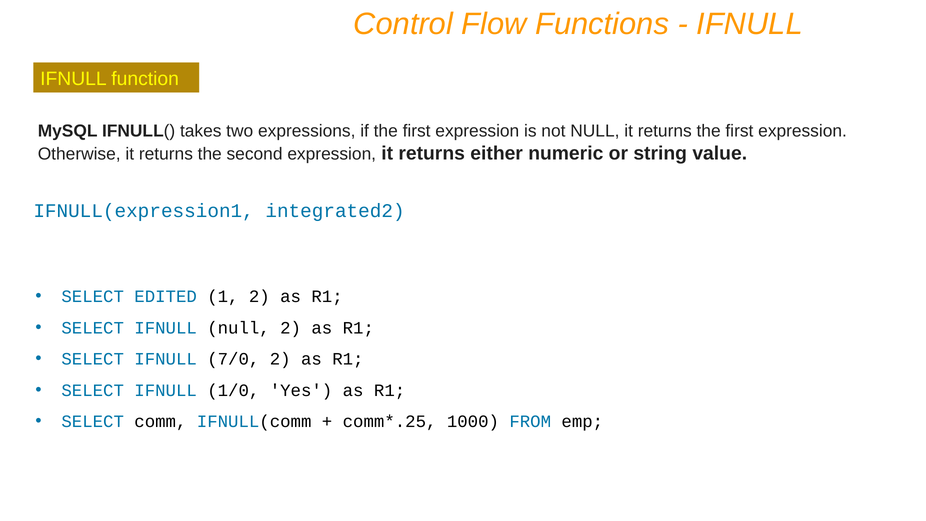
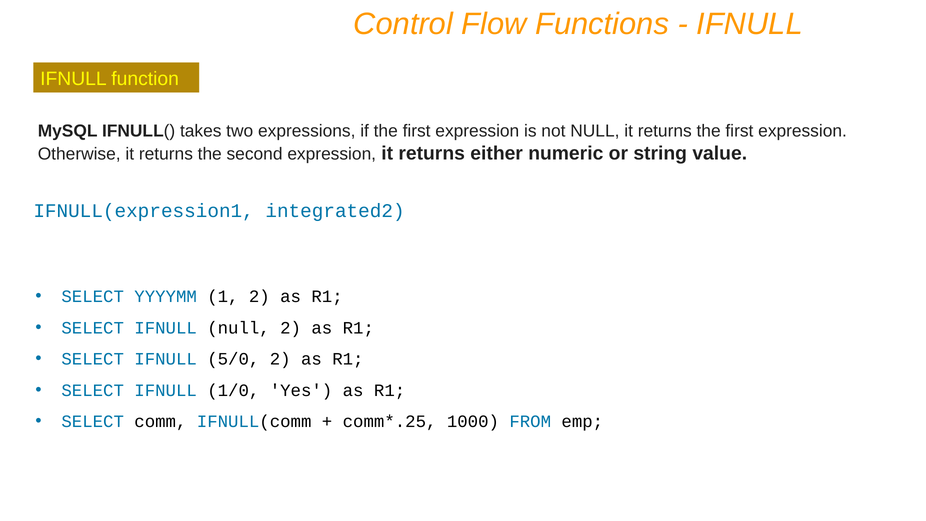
EDITED: EDITED -> YYYYMM (166, 296)
7/0: 7/0 -> 5/0 (233, 359)
